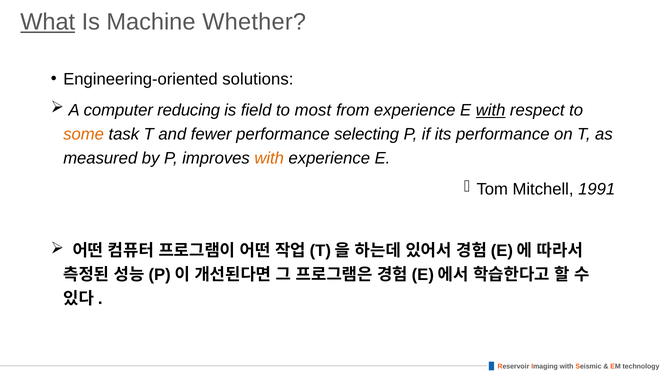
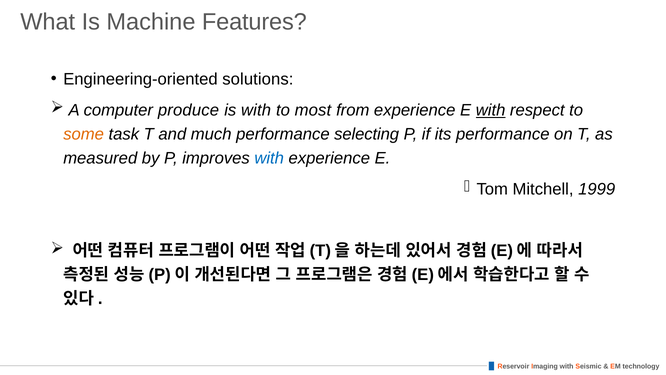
What underline: present -> none (48, 22)
Whether: Whether -> Features (254, 22)
reducing: reducing -> produce (189, 110)
is field: field -> with (256, 110)
fewer: fewer -> much (211, 134)
with colour: orange -> blue (269, 158)
1991: 1991 -> 1999 (597, 189)
